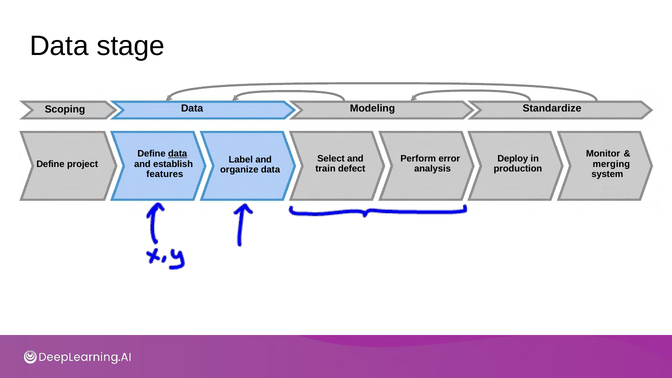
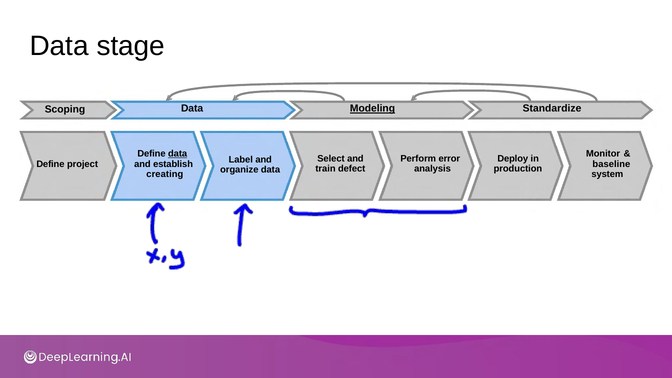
Modeling underline: none -> present (373, 109)
merging: merging -> baseline (611, 164)
features: features -> creating (165, 174)
